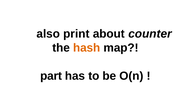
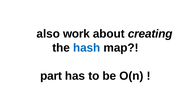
print: print -> work (76, 34)
counter: counter -> creating (150, 34)
hash colour: orange -> blue (87, 48)
